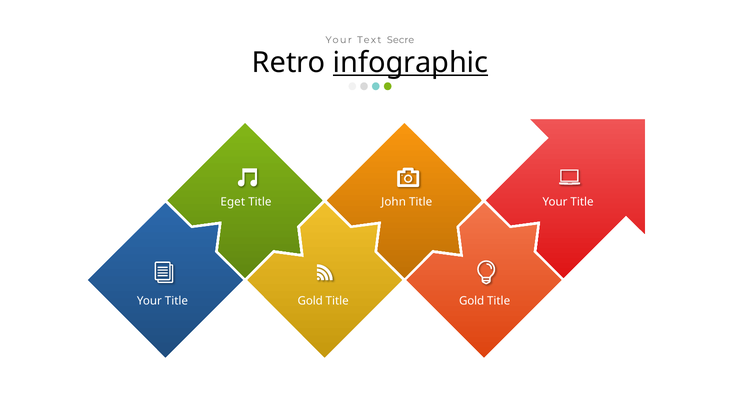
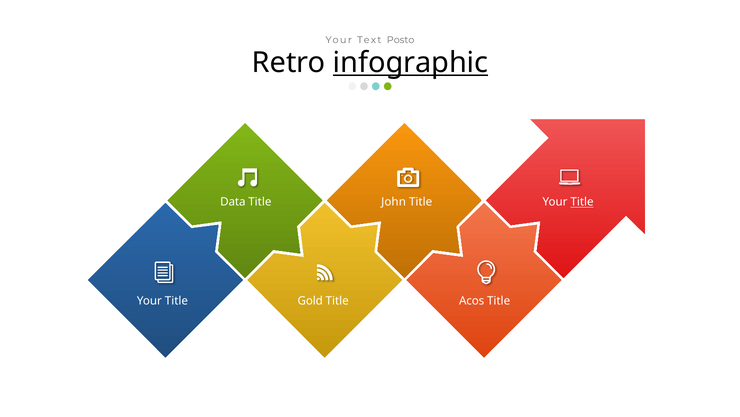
Secre: Secre -> Posto (401, 40)
Eget: Eget -> Data (233, 202)
Title underline: none -> present (582, 202)
Gold: Gold -> Acos (472, 301)
